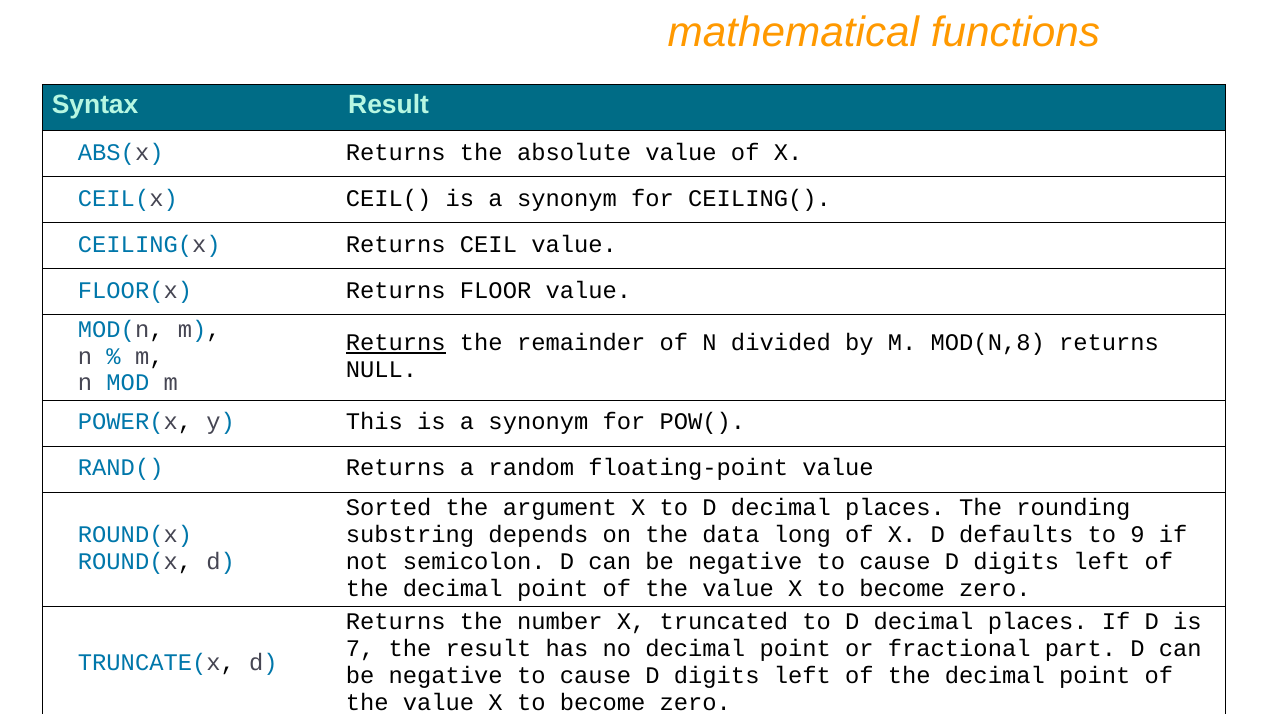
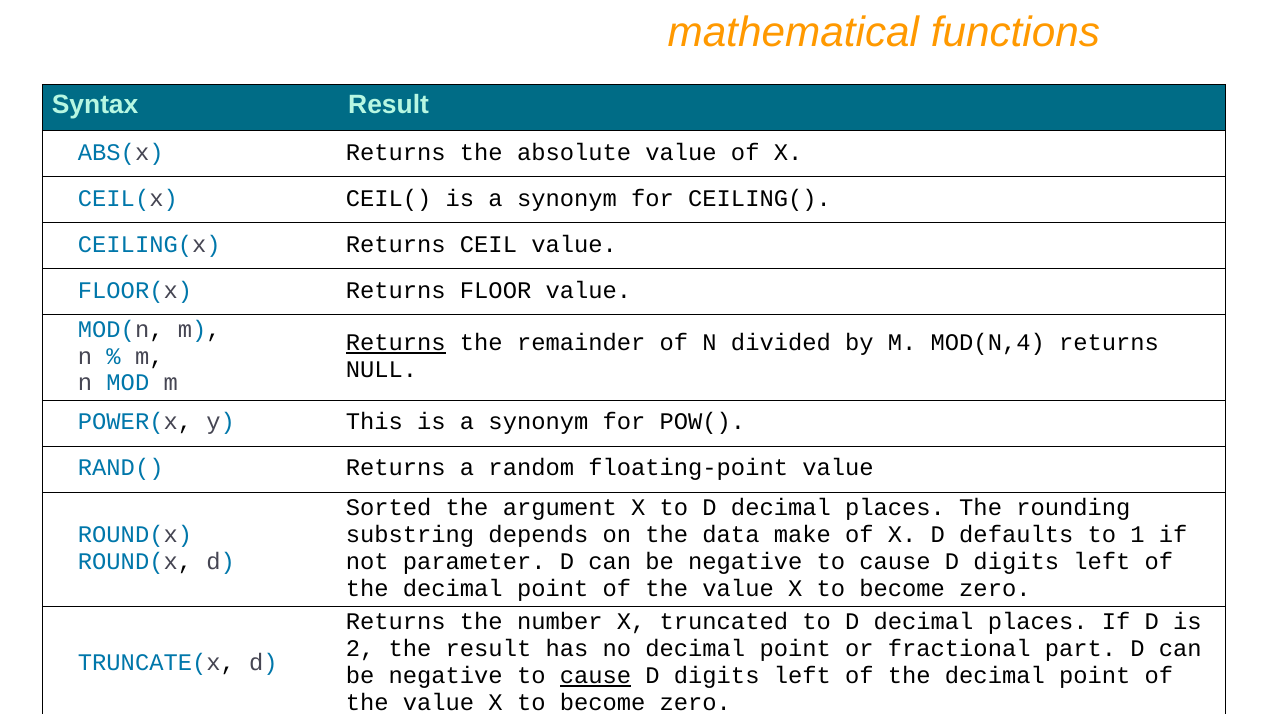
MOD(N,8: MOD(N,8 -> MOD(N,4 (988, 342)
long: long -> make (802, 534)
9: 9 -> 1 (1138, 534)
semicolon: semicolon -> parameter (474, 561)
7: 7 -> 2 (360, 648)
cause underline: none -> present (595, 675)
